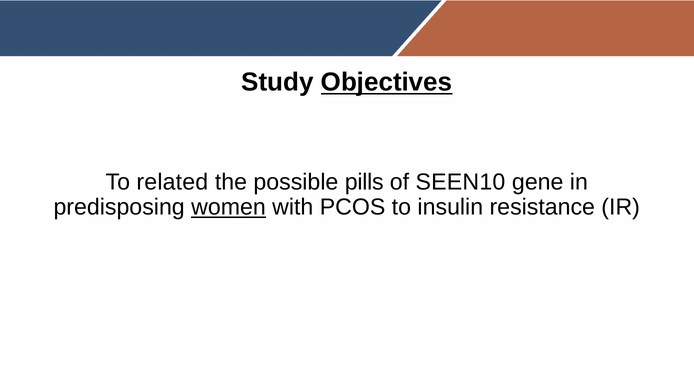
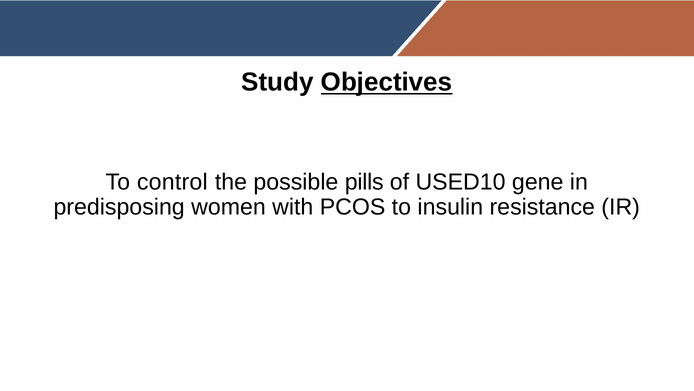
related: related -> control (172, 182)
SEEN10: SEEN10 -> USED10 (461, 182)
women underline: present -> none (228, 207)
